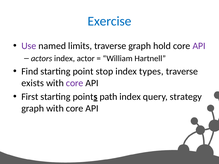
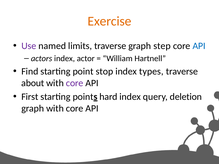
Exercise colour: blue -> orange (110, 21)
hold: hold -> step (162, 46)
API colour: purple -> blue (199, 46)
exists: exists -> about (33, 83)
path: path -> hard (108, 97)
strategy: strategy -> deletion (186, 97)
